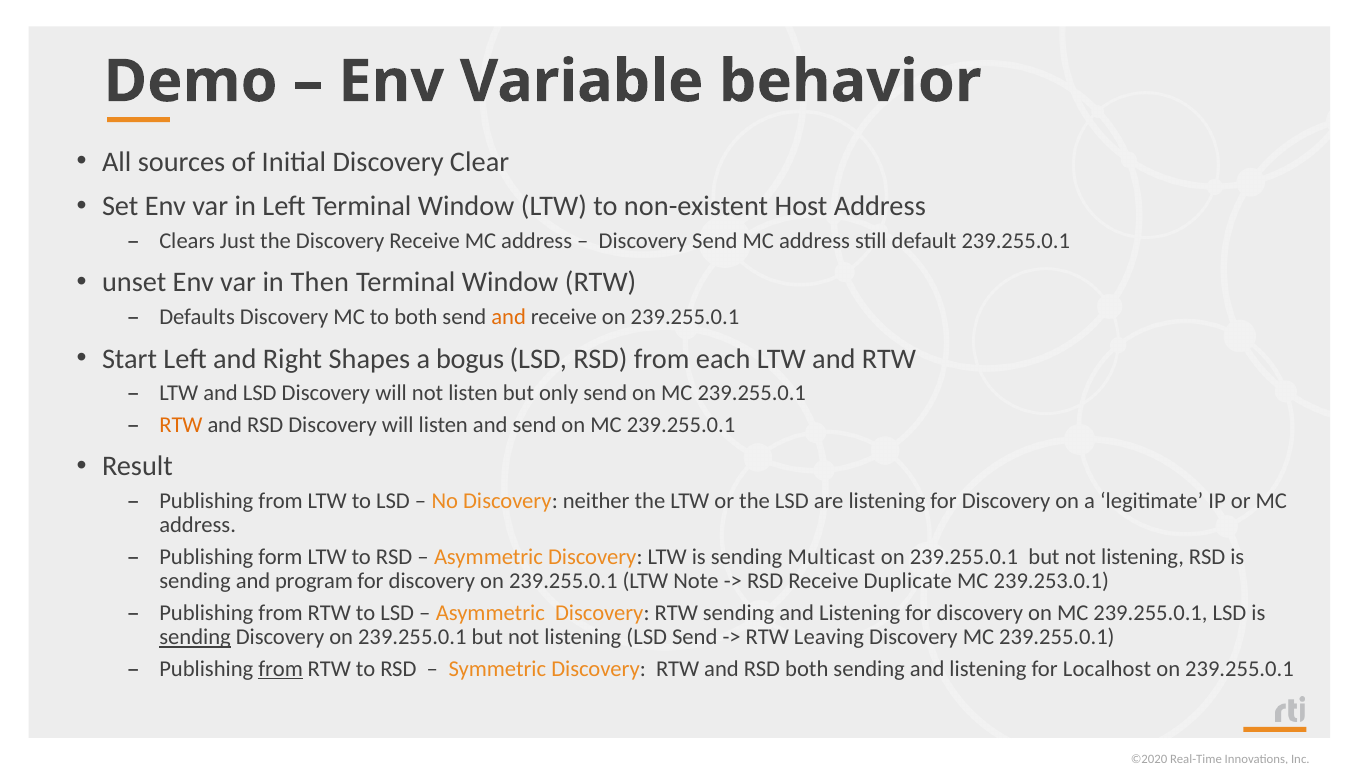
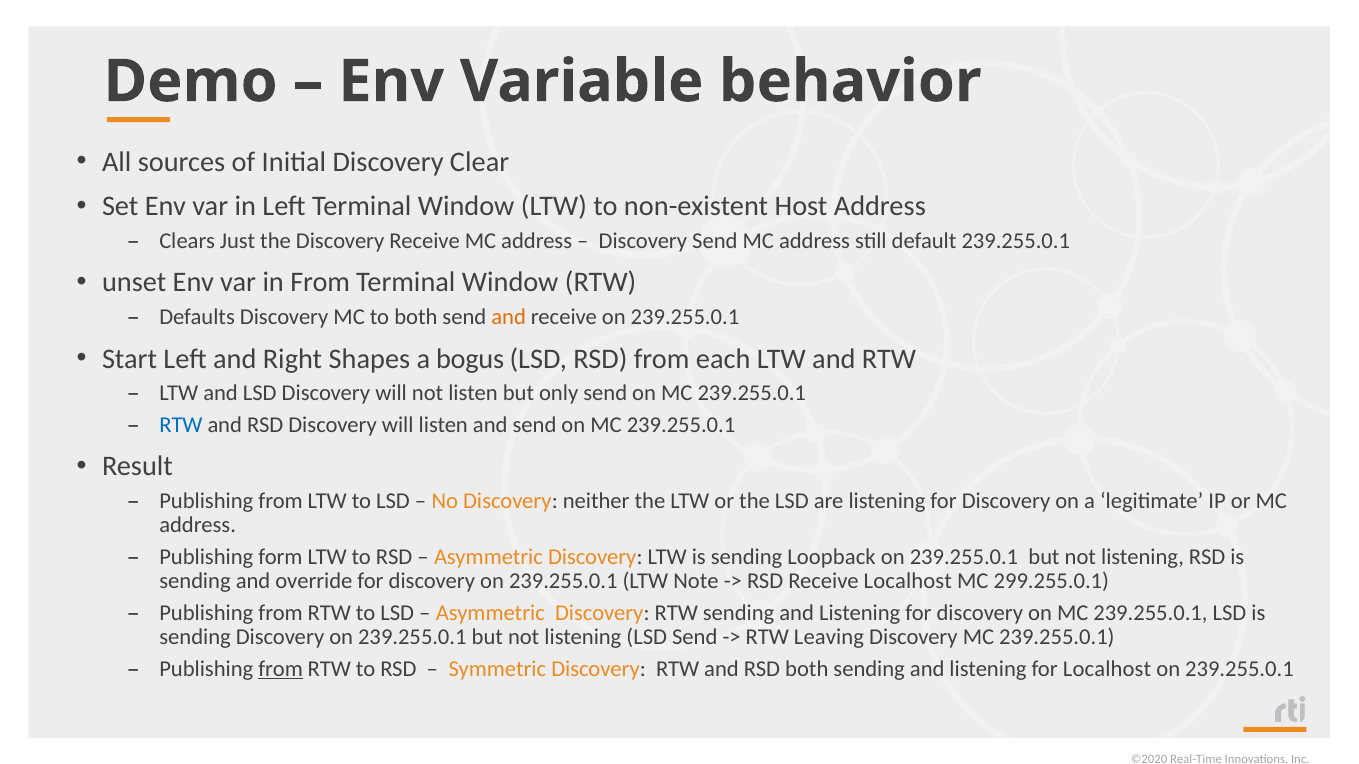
in Then: Then -> From (320, 283)
RTW colour: orange -> blue (181, 425)
Multicast: Multicast -> Loopback (832, 557)
program: program -> override (314, 582)
Receive Duplicate: Duplicate -> Localhost (908, 582)
239.253.0.1: 239.253.0.1 -> 299.255.0.1 (1051, 582)
sending underline: present -> none (195, 638)
